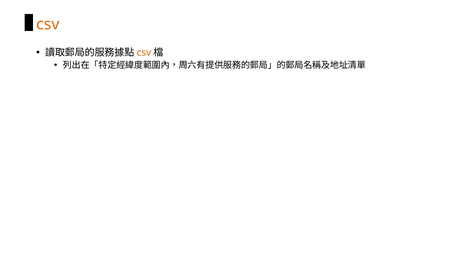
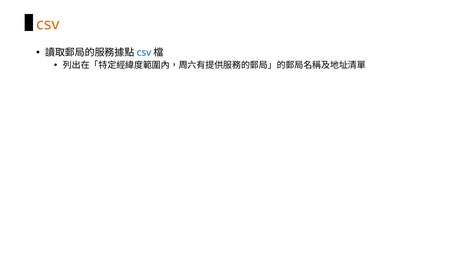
csv colour: orange -> blue (144, 53)
